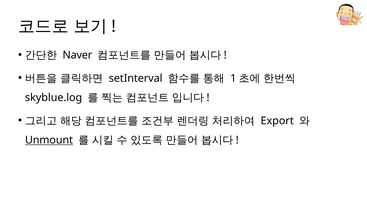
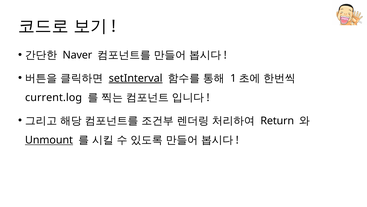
setInterval underline: none -> present (136, 78)
skyblue.log: skyblue.log -> current.log (54, 97)
Export: Export -> Return (277, 120)
